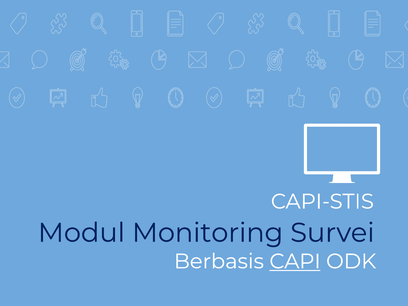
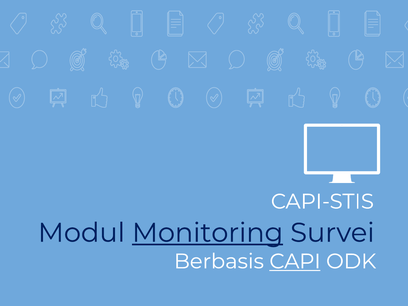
Monitoring underline: none -> present (208, 233)
